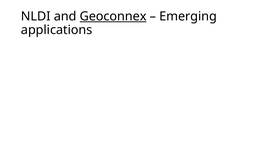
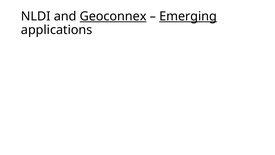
Emerging underline: none -> present (188, 16)
